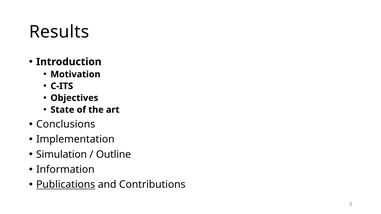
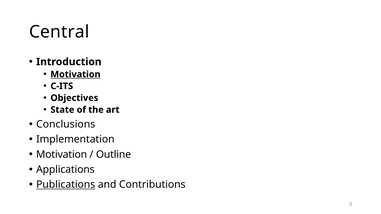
Results: Results -> Central (59, 32)
Motivation underline: none -> present (75, 74)
Simulation: Simulation -> Motivation (62, 155)
Information: Information -> Applications (65, 170)
